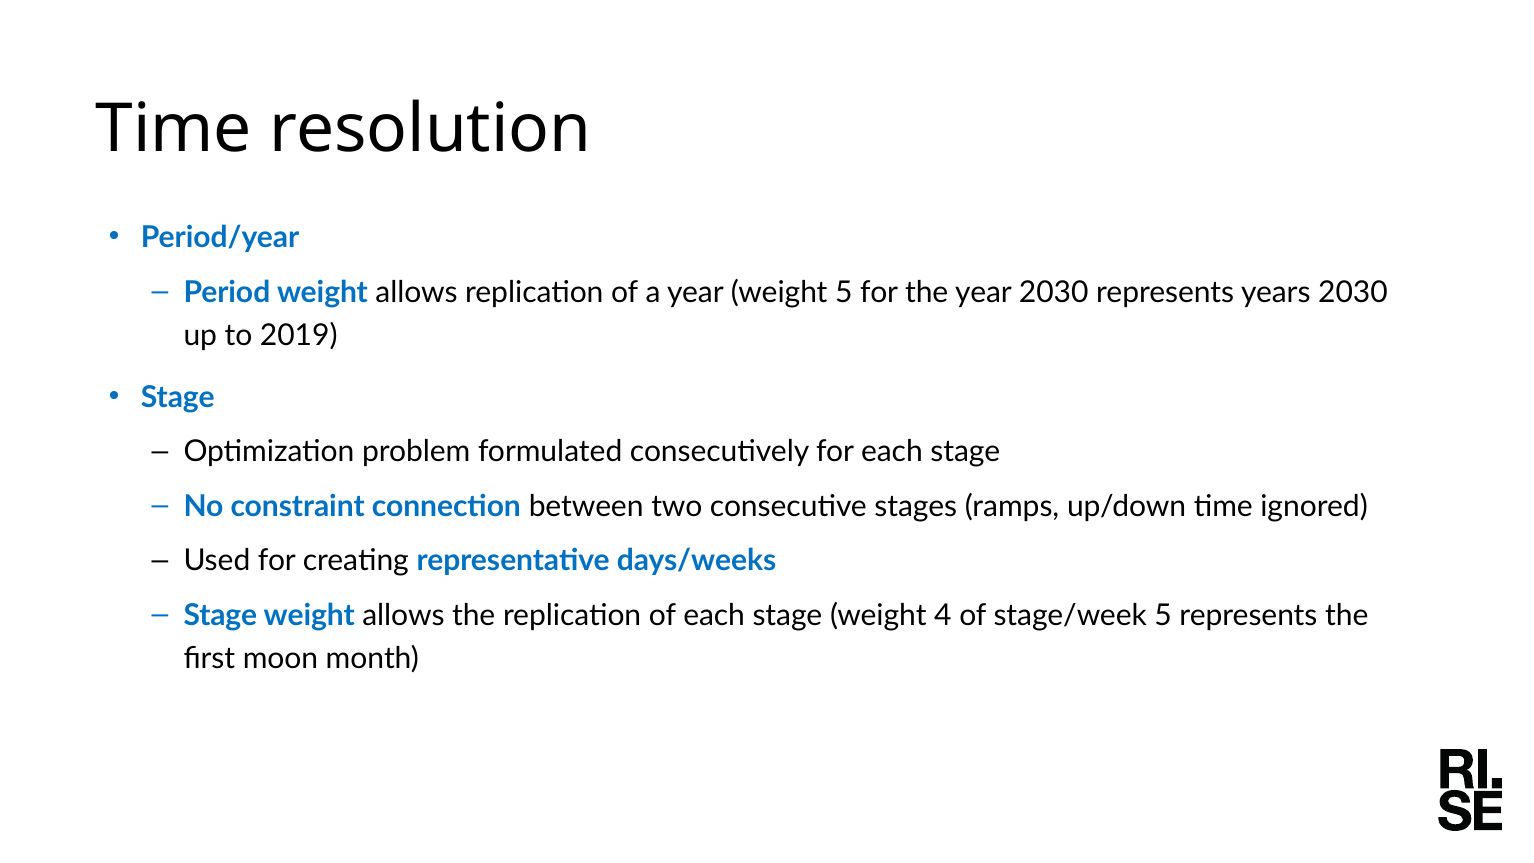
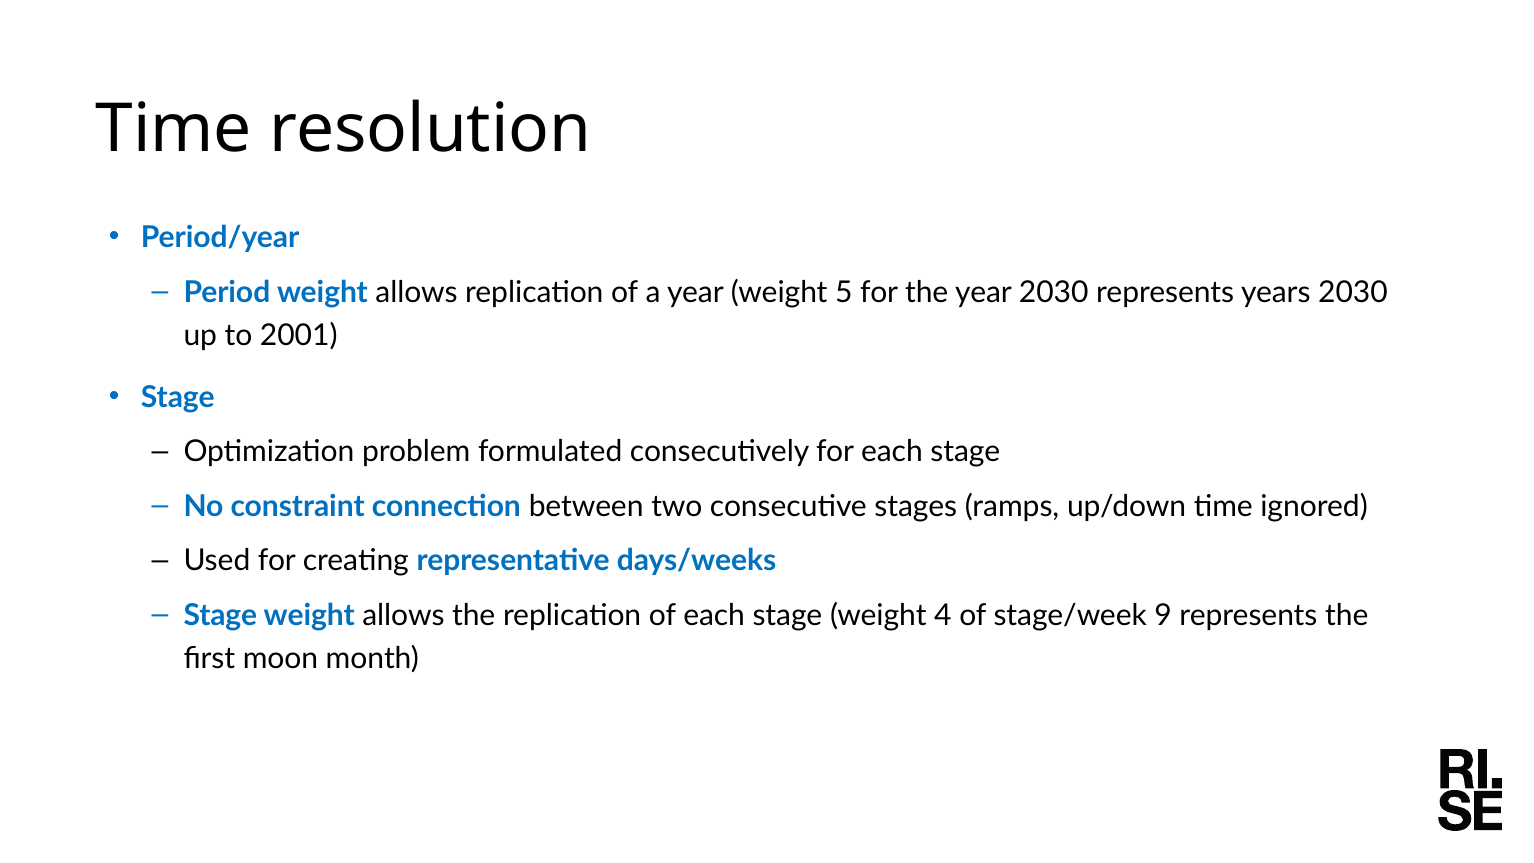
2019: 2019 -> 2001 (299, 335)
stage/week 5: 5 -> 9 (1163, 615)
